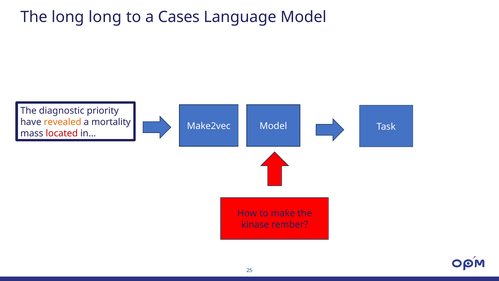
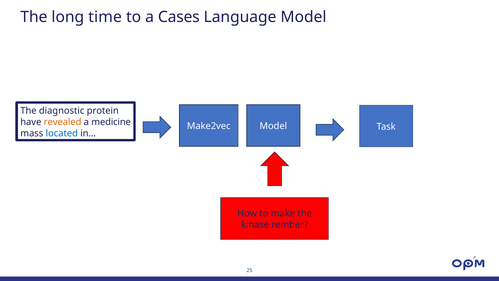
long long: long -> time (105, 17)
priority: priority -> protein (103, 111)
mortality: mortality -> medicine (111, 122)
located colour: red -> blue (62, 133)
